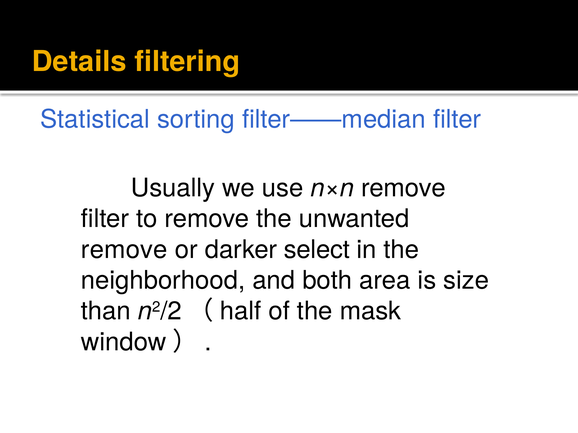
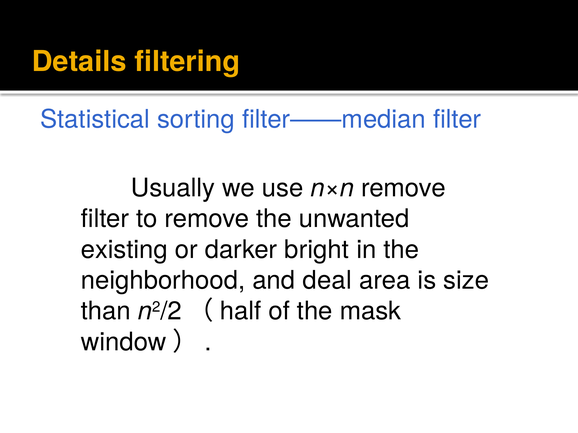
remove: remove -> existing (124, 250)
select: select -> bright (317, 250)
both: both -> deal (327, 281)
